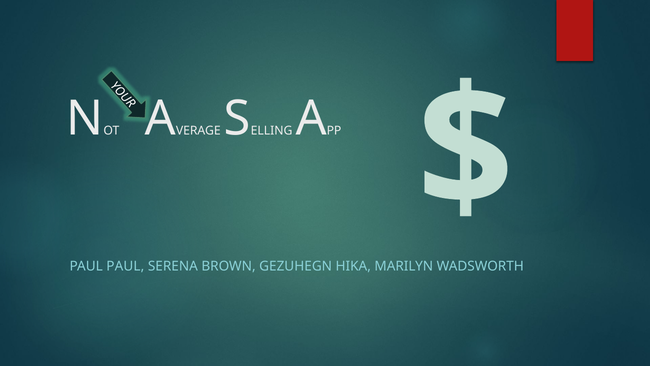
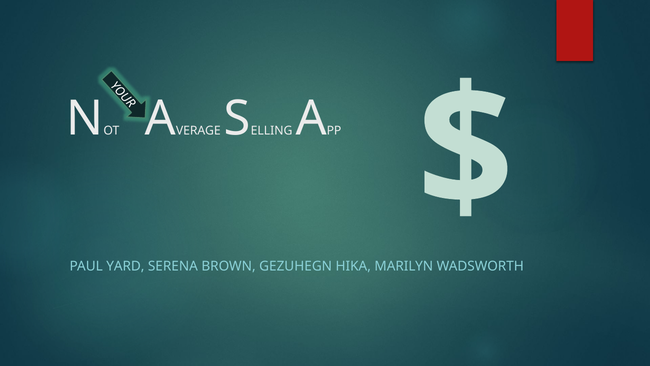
PAUL PAUL: PAUL -> YARD (125, 266)
